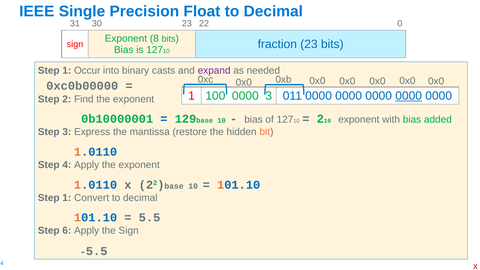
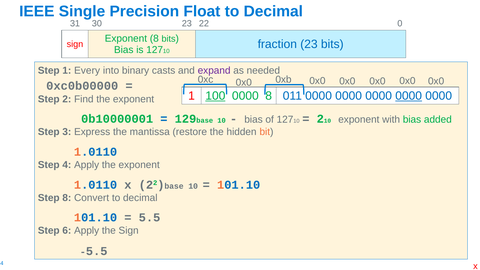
Occur: Occur -> Every (87, 70)
100 underline: none -> present (215, 96)
0000 3: 3 -> 8 (269, 96)
1: 1 -> 8 (67, 198)
